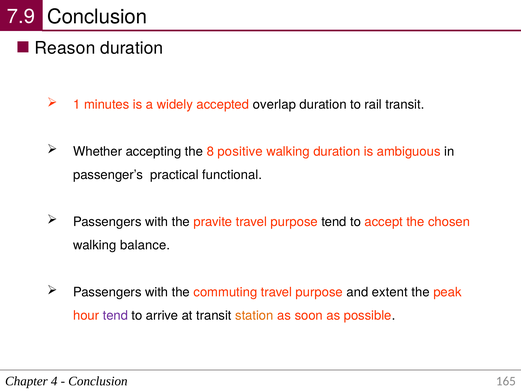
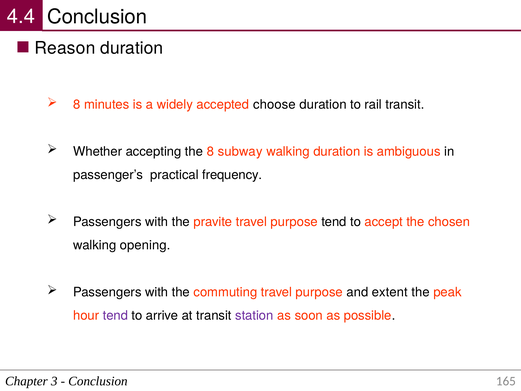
7.9: 7.9 -> 4.4 (21, 17)
1: 1 -> 8 (77, 104)
overlap: overlap -> choose (274, 104)
positive: positive -> subway (240, 151)
functional: functional -> frequency (232, 175)
balance: balance -> opening (145, 245)
station colour: orange -> purple (254, 315)
4: 4 -> 3 (54, 381)
